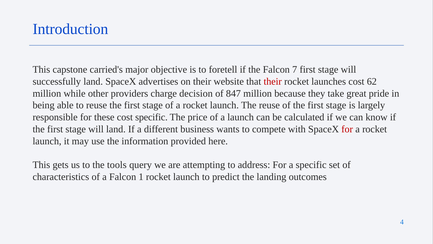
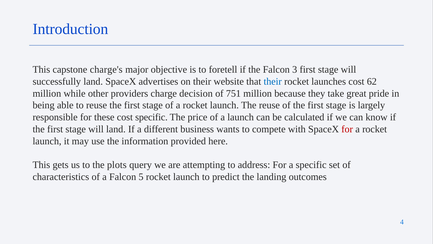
carried's: carried's -> charge's (106, 69)
7: 7 -> 3 (295, 69)
their colour: red -> blue (273, 81)
847: 847 -> 751 (233, 93)
tools: tools -> plots (117, 165)
1: 1 -> 5 (141, 177)
